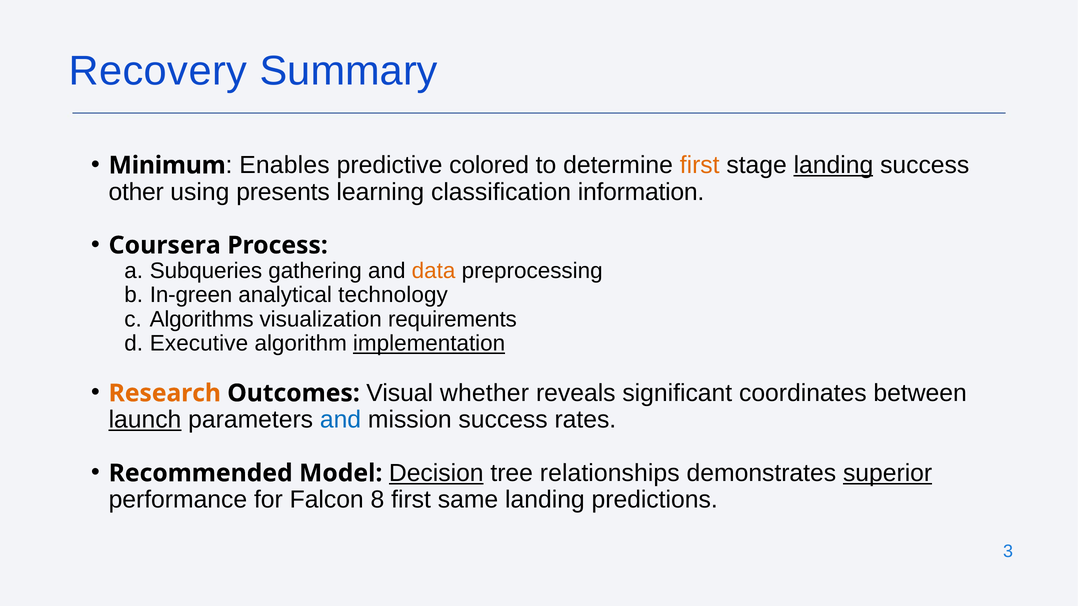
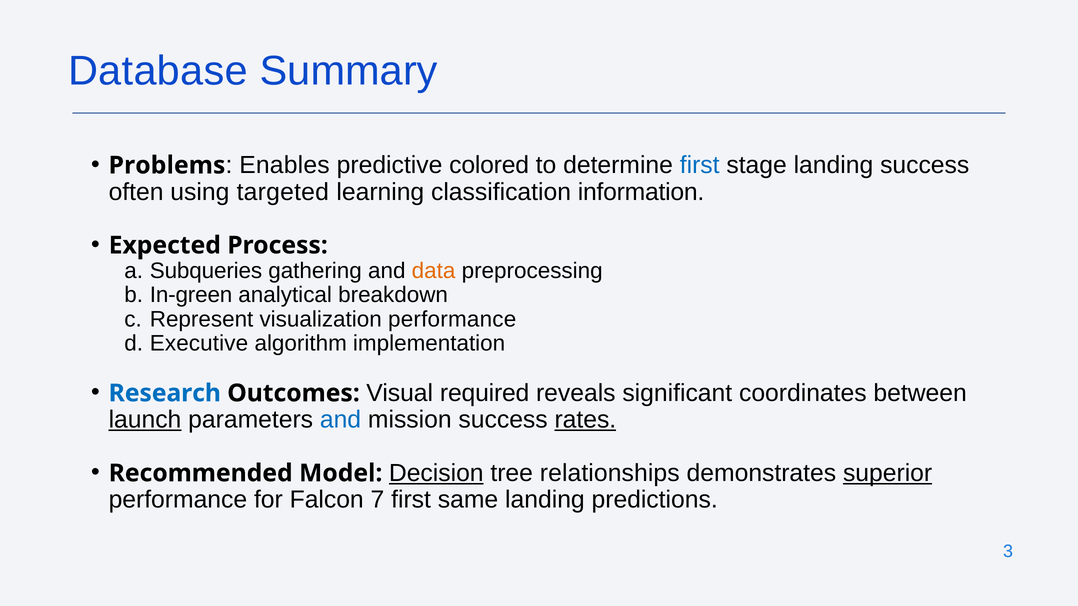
Recovery: Recovery -> Database (158, 71)
Minimum: Minimum -> Problems (167, 165)
first colour: orange -> blue (700, 165)
landing underline: present -> none (833, 165)
other: other -> often (136, 192)
presents: presents -> targeted (283, 192)
Coursera: Coursera -> Expected (165, 245)
technology: technology -> breakdown (393, 295)
Algorithms: Algorithms -> Represent (202, 319)
visualization requirements: requirements -> performance (452, 319)
implementation underline: present -> none (429, 344)
Research colour: orange -> blue (165, 393)
whether: whether -> required (485, 393)
rates underline: none -> present (585, 420)
8: 8 -> 7 (377, 500)
